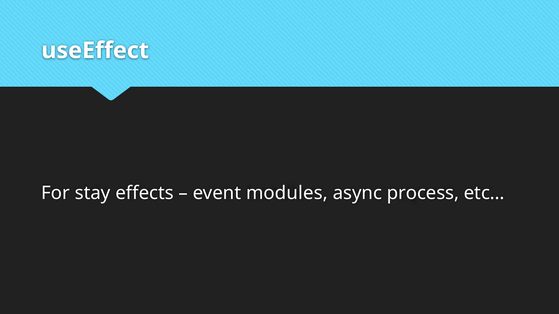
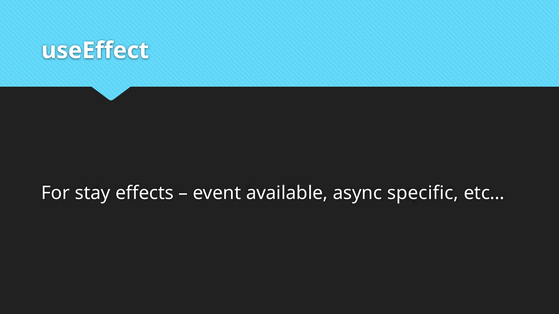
modules: modules -> available (287, 193)
process: process -> specific (423, 193)
